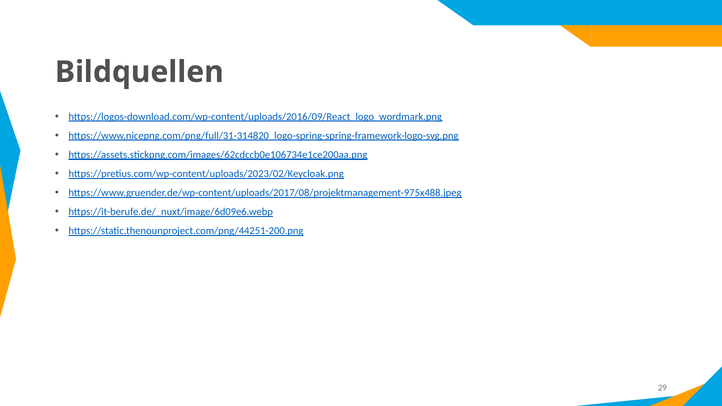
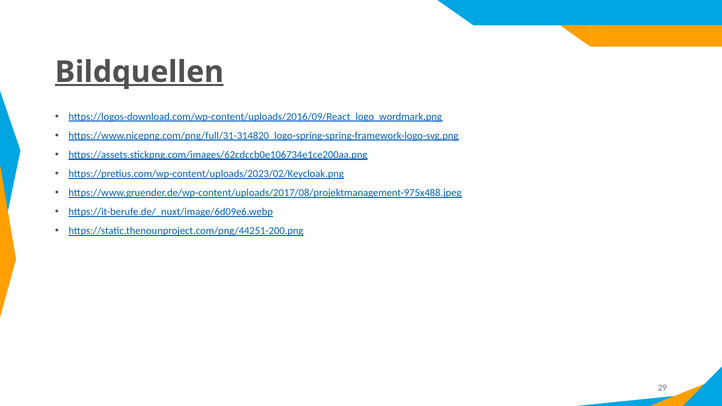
Bildquellen underline: none -> present (139, 72)
